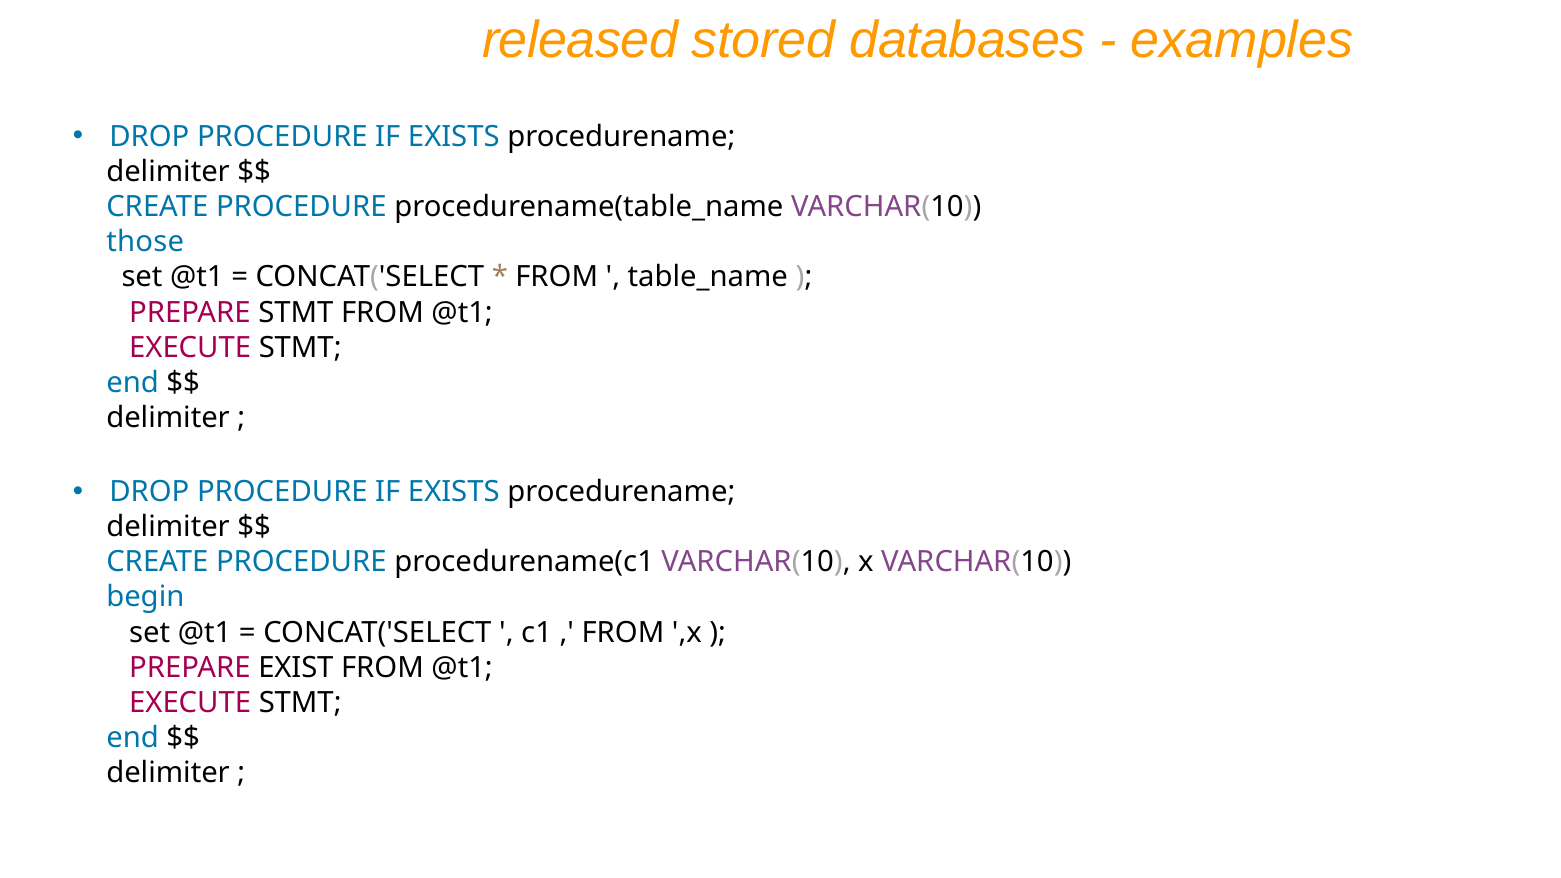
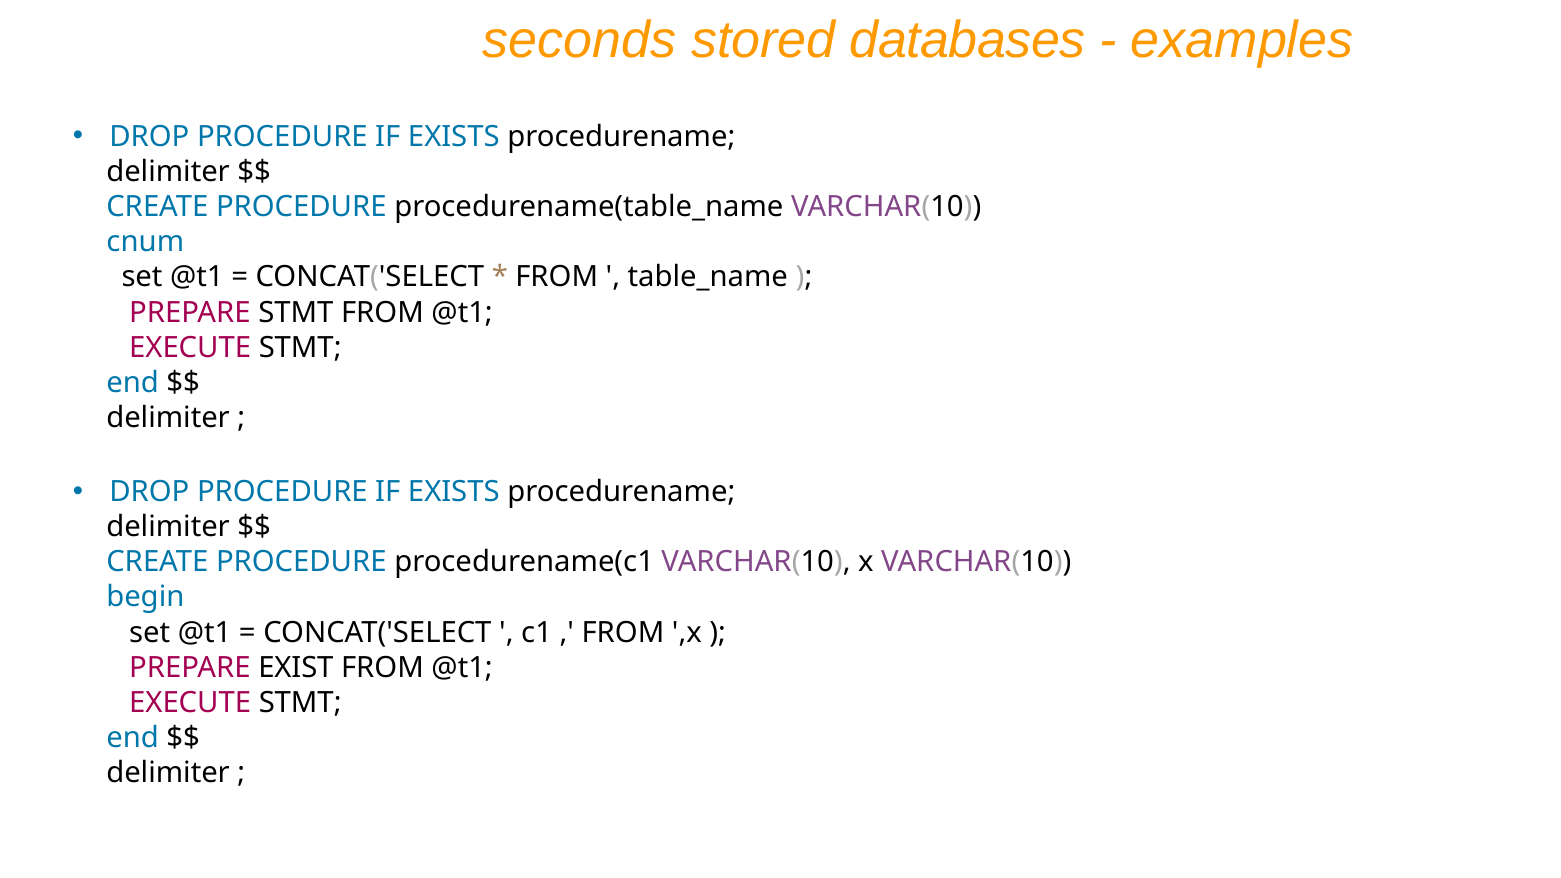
released: released -> seconds (580, 41)
those: those -> cnum (145, 242)
